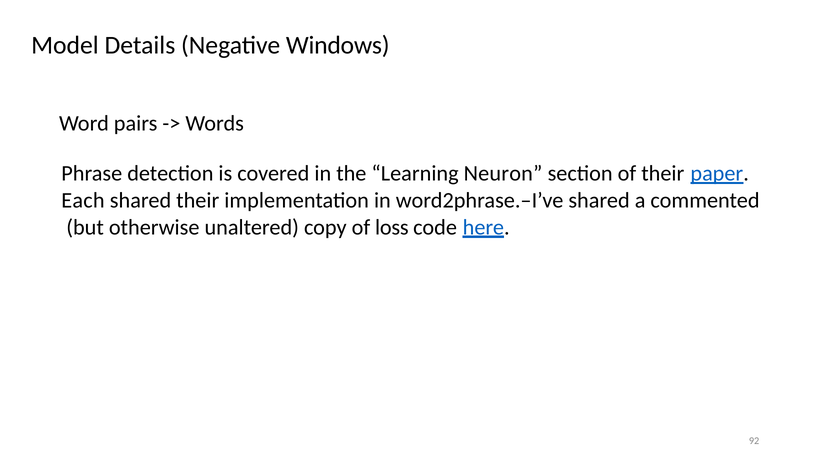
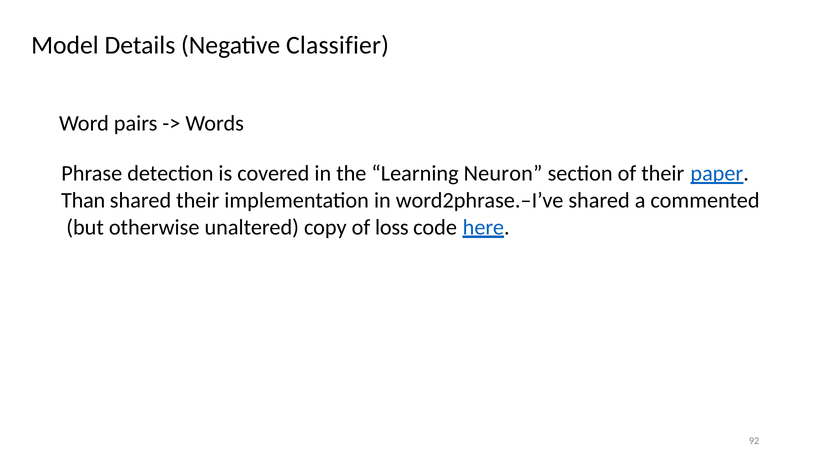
Windows: Windows -> Classifier (338, 45)
Each: Each -> Than (83, 201)
